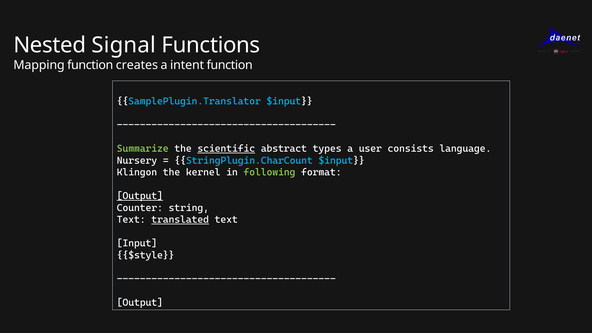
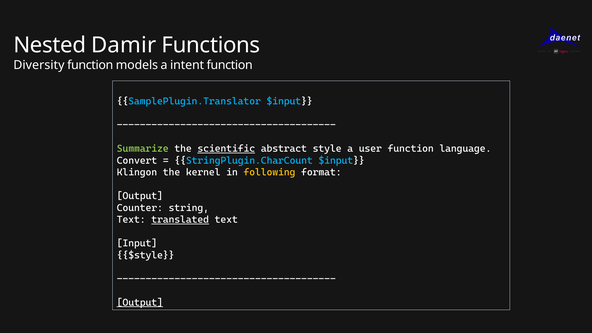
Signal: Signal -> Damir (124, 45)
Mapping: Mapping -> Diversity (39, 65)
creates: creates -> models (137, 65)
types: types -> style (327, 149)
user consists: consists -> function (411, 149)
Nursery: Nursery -> Convert (137, 160)
following colour: light green -> yellow (269, 172)
Output underline: present -> none (140, 196)
Output underline: none -> present (140, 302)
